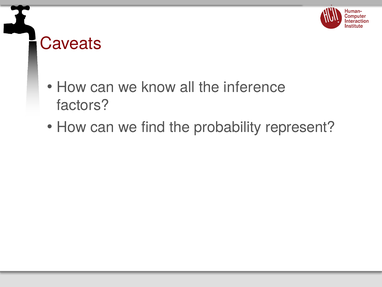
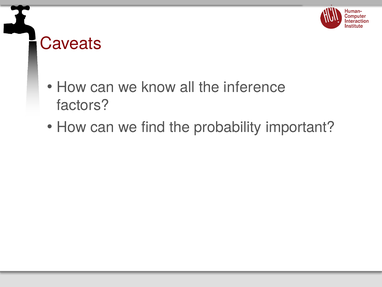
represent: represent -> important (300, 127)
